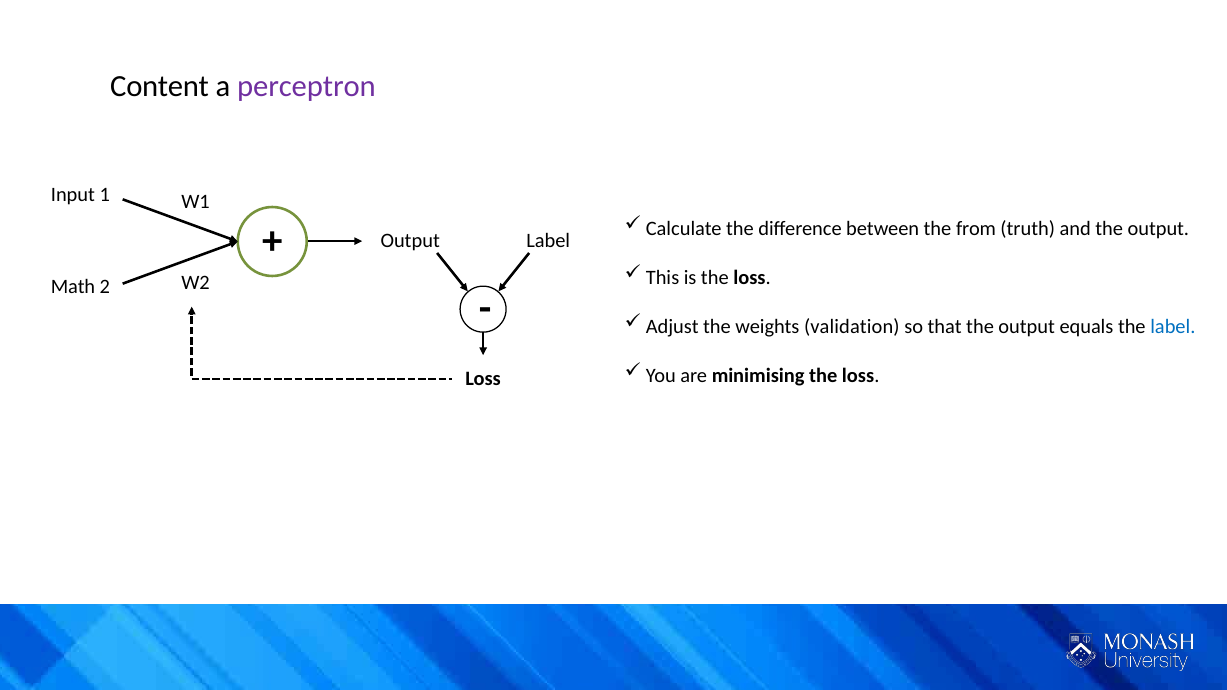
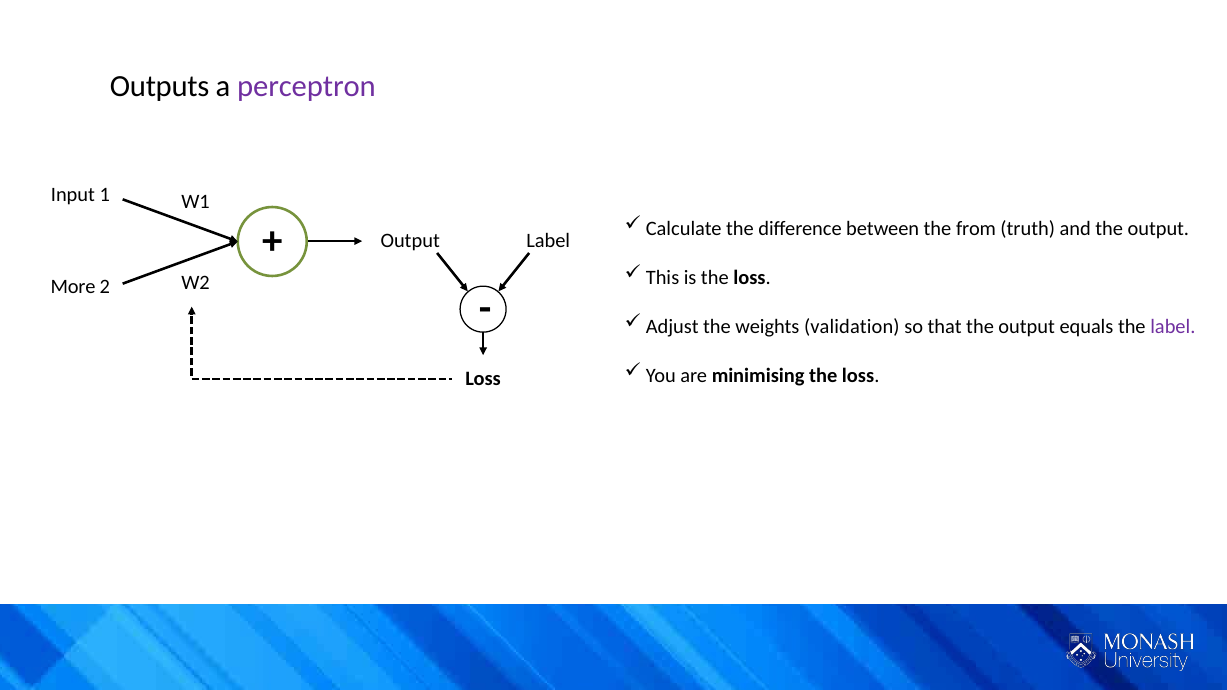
Content: Content -> Outputs (160, 86)
Math: Math -> More (73, 287)
label colour: blue -> purple (1173, 327)
